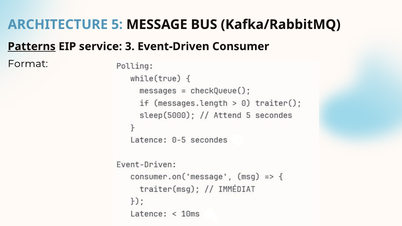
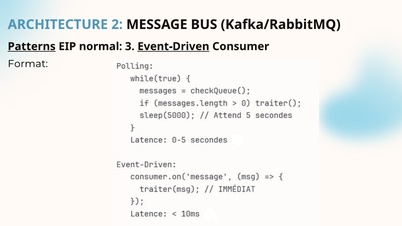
5: 5 -> 2 (117, 25)
service: service -> normal (101, 46)
Event-Driven underline: none -> present (173, 46)
